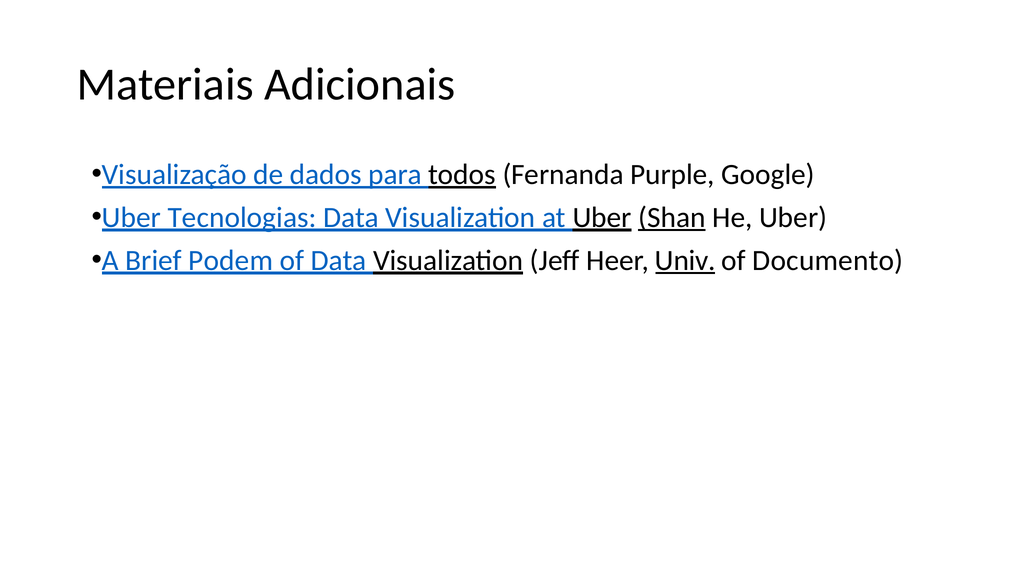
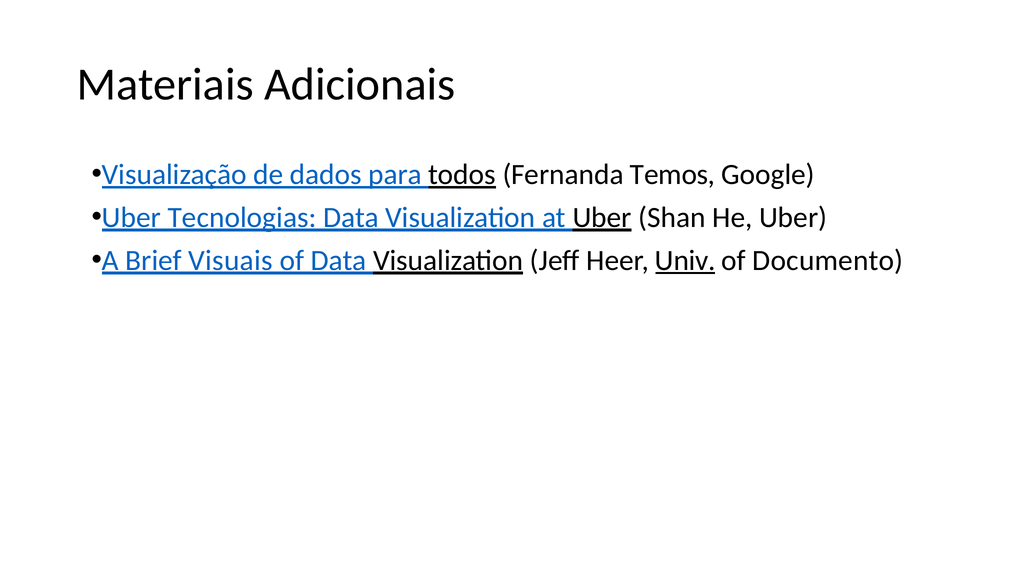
Purple: Purple -> Temos (673, 175)
Shan underline: present -> none (672, 218)
Podem: Podem -> Visuais (231, 261)
